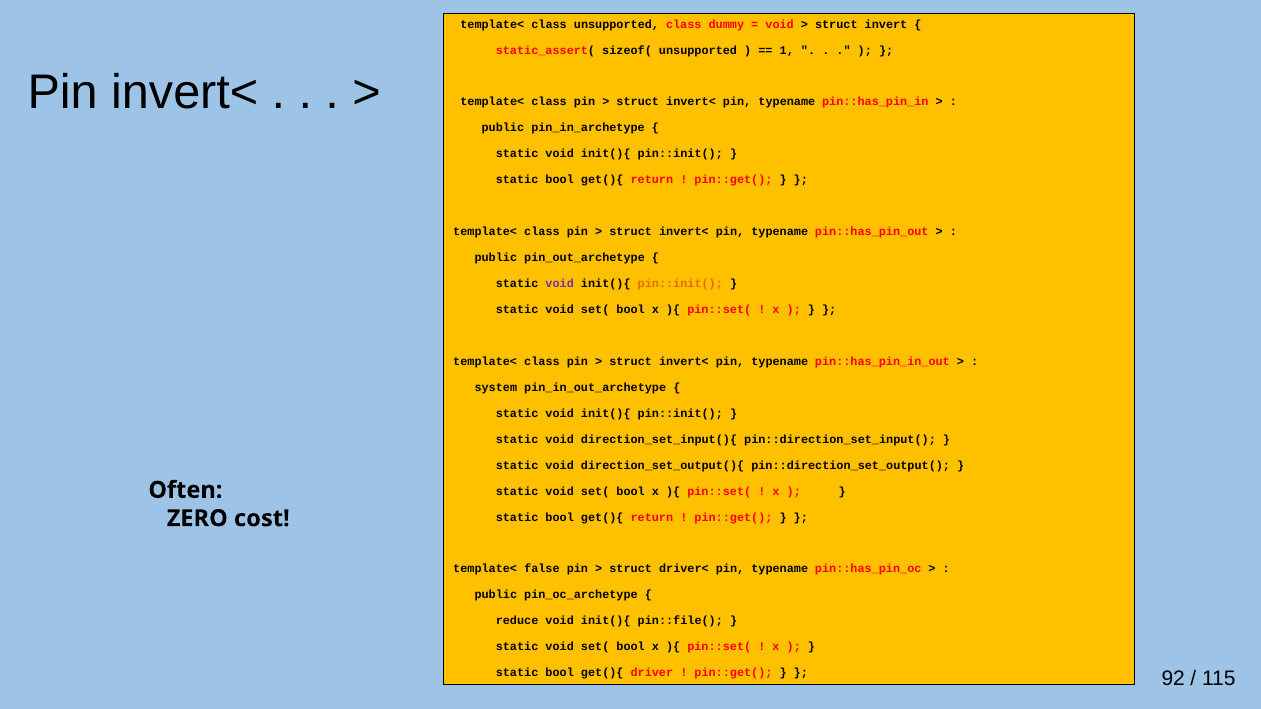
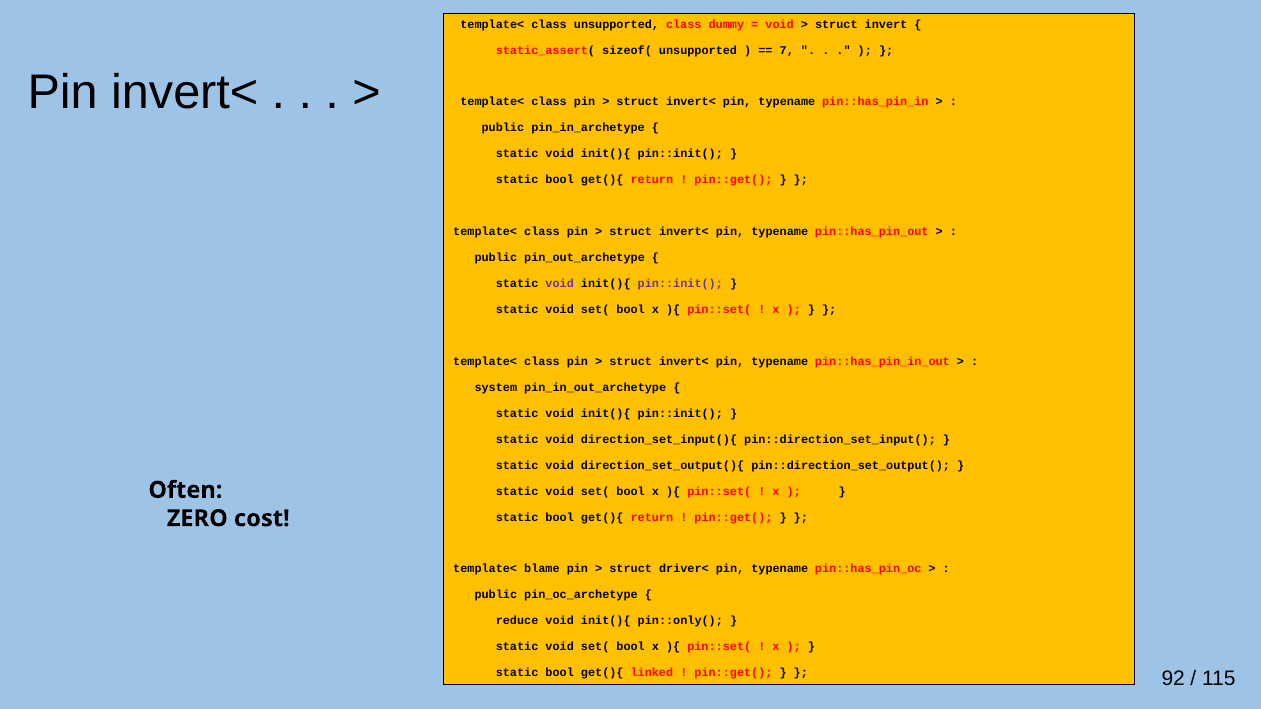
1: 1 -> 7 (787, 50)
pin::init( colour: orange -> purple (680, 284)
false: false -> blame (542, 569)
pin::file(: pin::file( -> pin::only( (680, 621)
driver: driver -> linked (652, 673)
